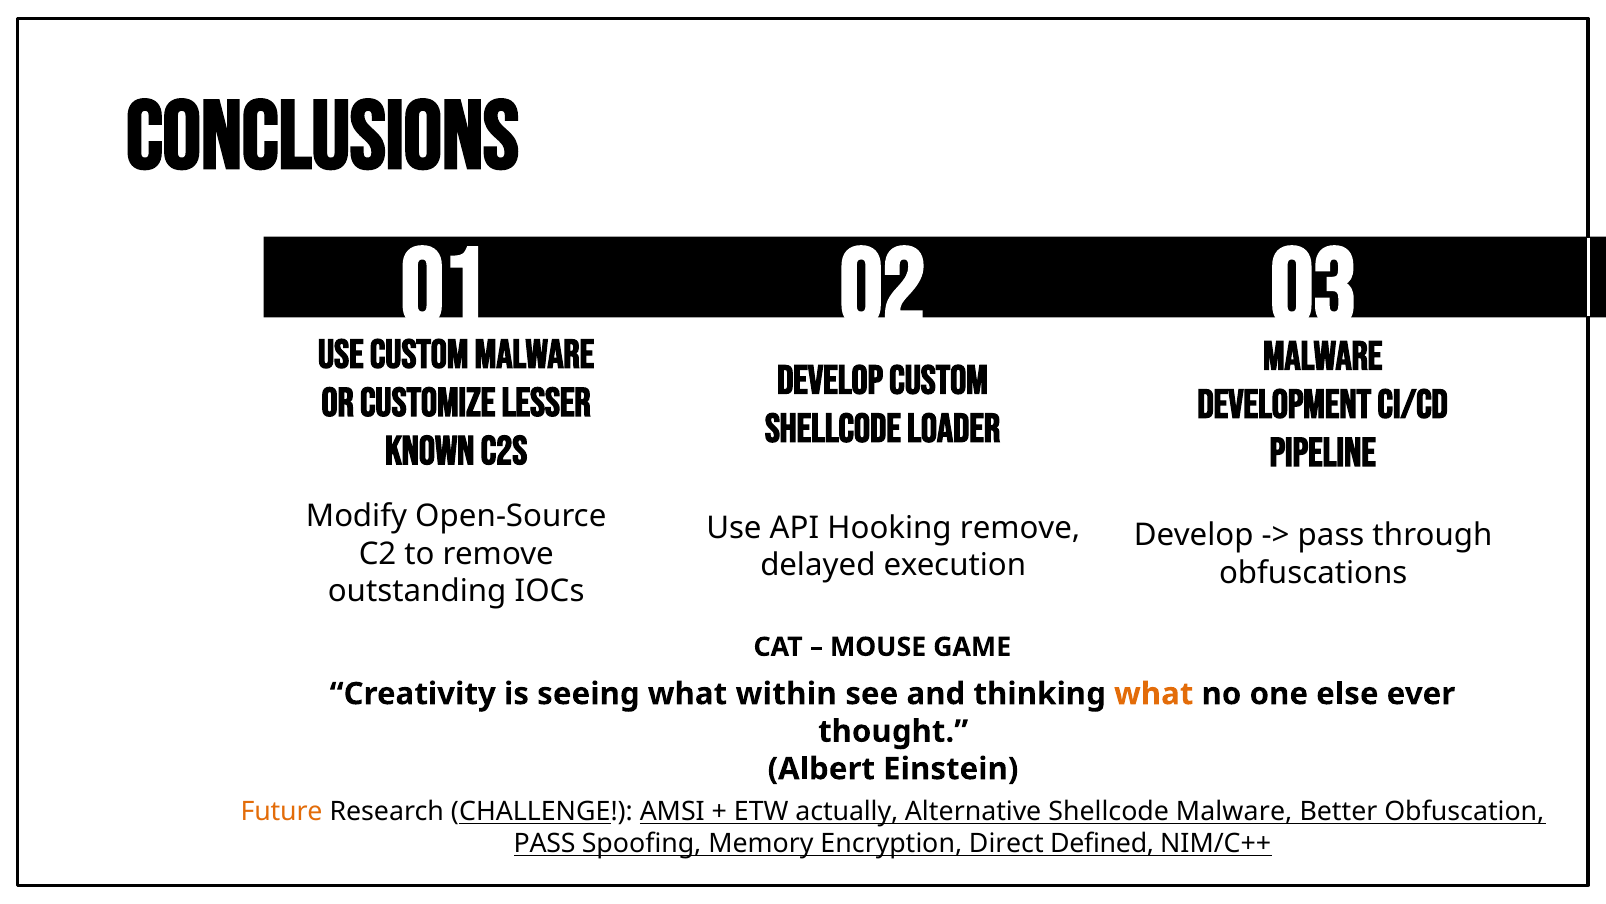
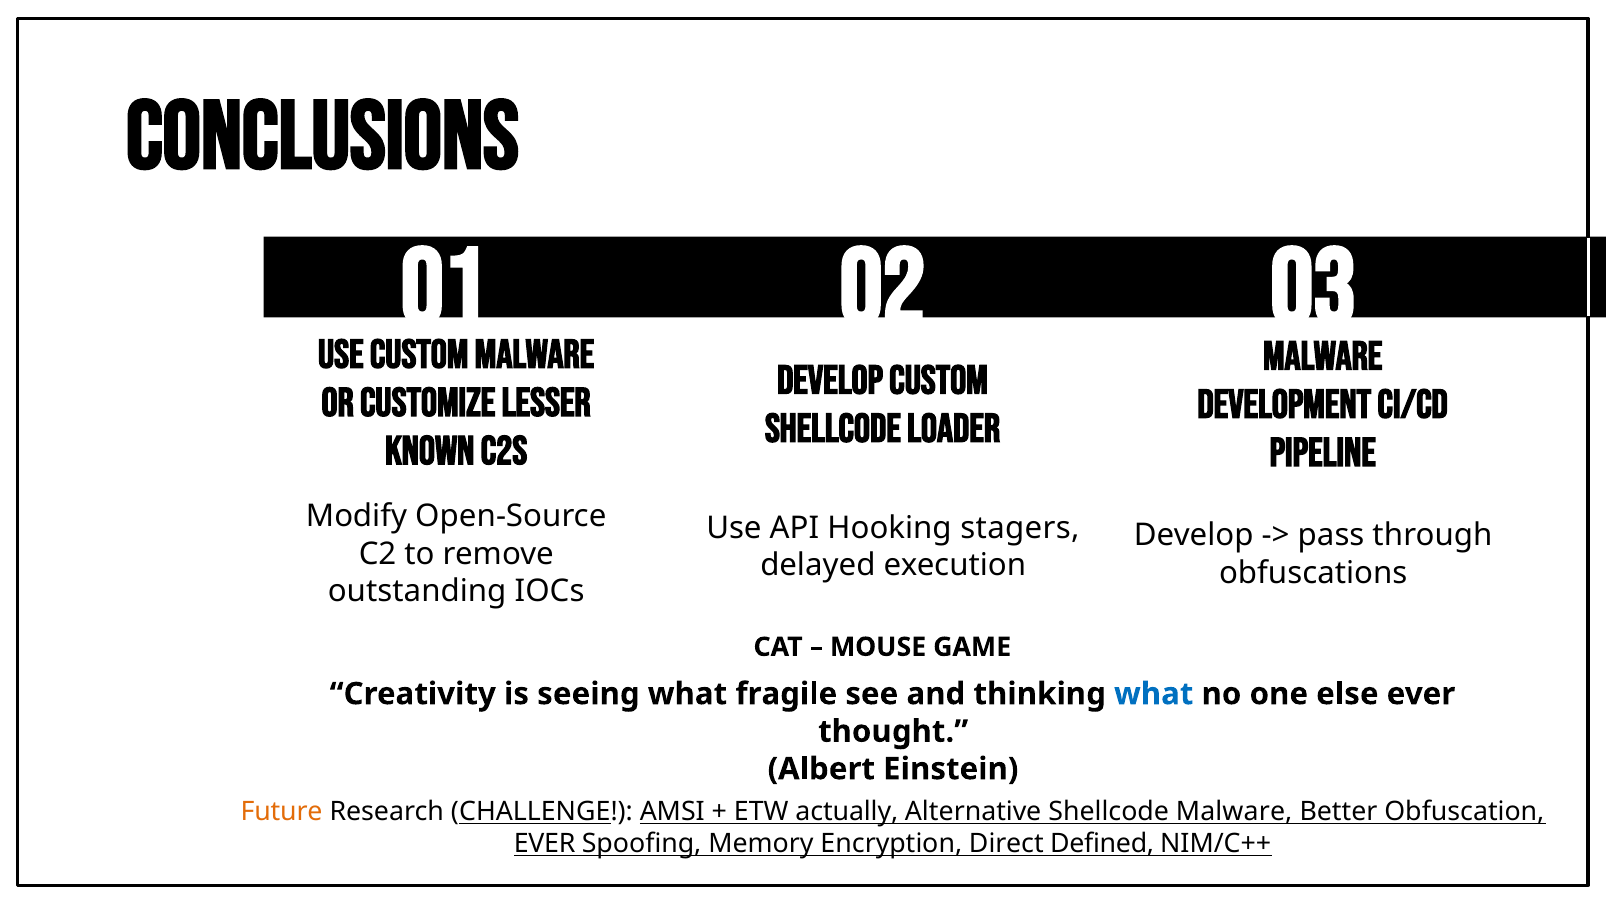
Hooking remove: remove -> stagers (1020, 528)
within: within -> fragile (786, 693)
what colour: orange -> blue (1154, 693)
PASS: PASS -> EVER (545, 843)
